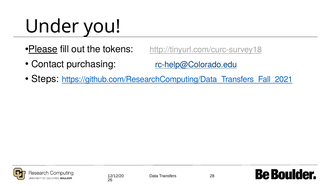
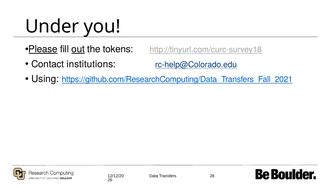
out underline: none -> present (78, 49)
purchasing: purchasing -> institutions (91, 64)
Steps: Steps -> Using (45, 79)
